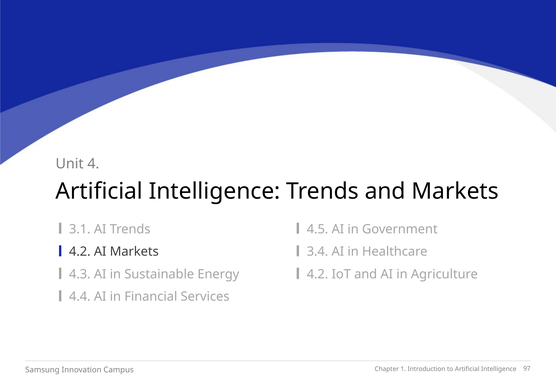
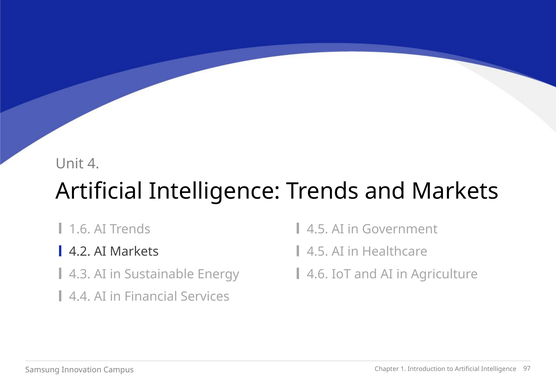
3.1: 3.1 -> 1.6 (80, 229)
3.4: 3.4 -> 4.5 (318, 252)
4.2: 4.2 -> 4.6 (318, 274)
